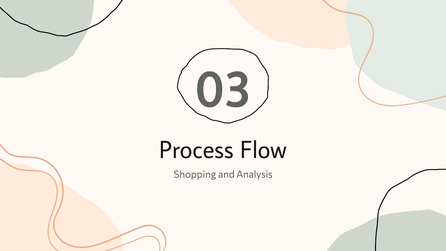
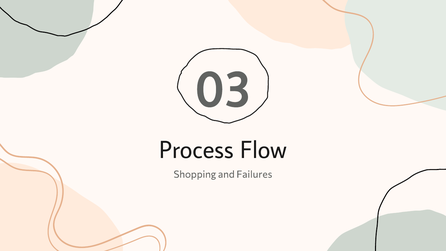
Analysis: Analysis -> Failures (254, 174)
